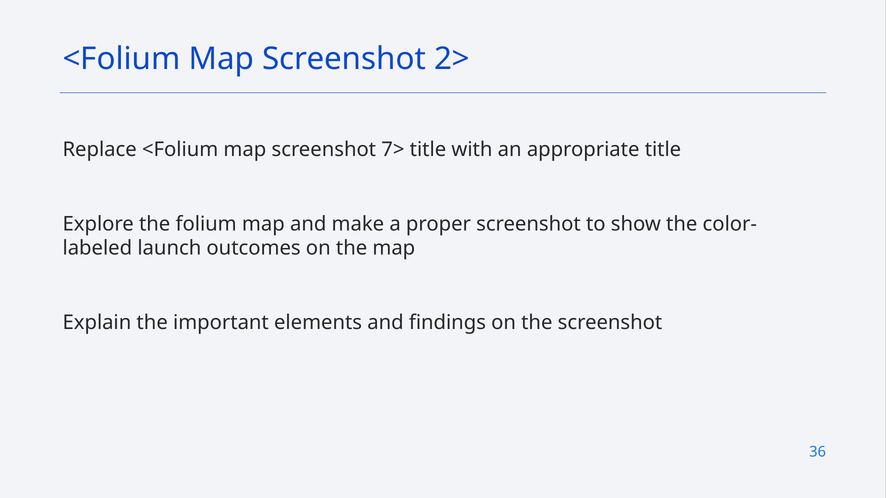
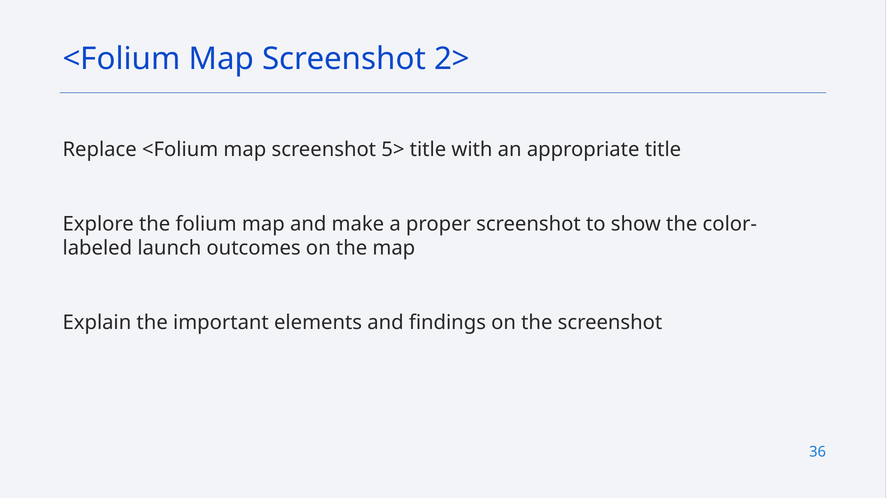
7>: 7> -> 5> (393, 150)
